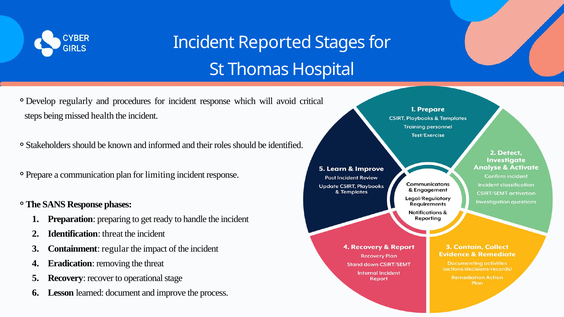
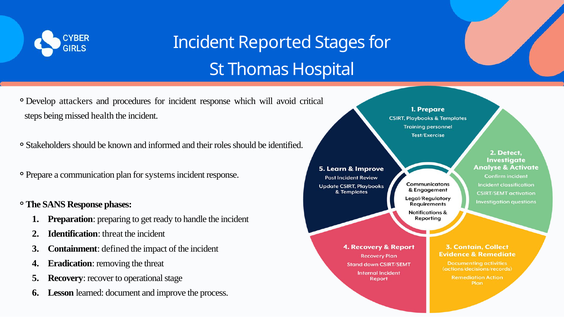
regularly: regularly -> attackers (76, 101)
limiting: limiting -> systems (160, 175)
regular: regular -> defined (115, 249)
